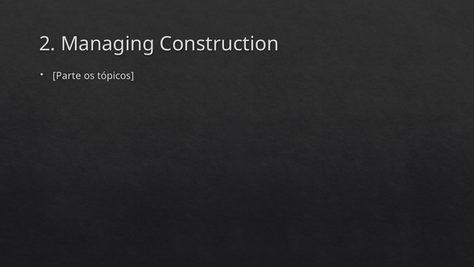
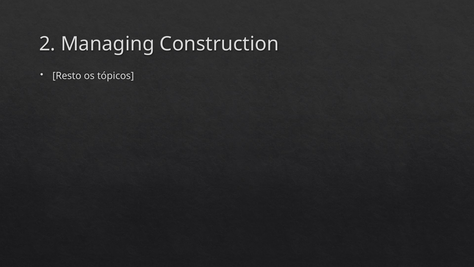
Parte: Parte -> Resto (67, 76)
